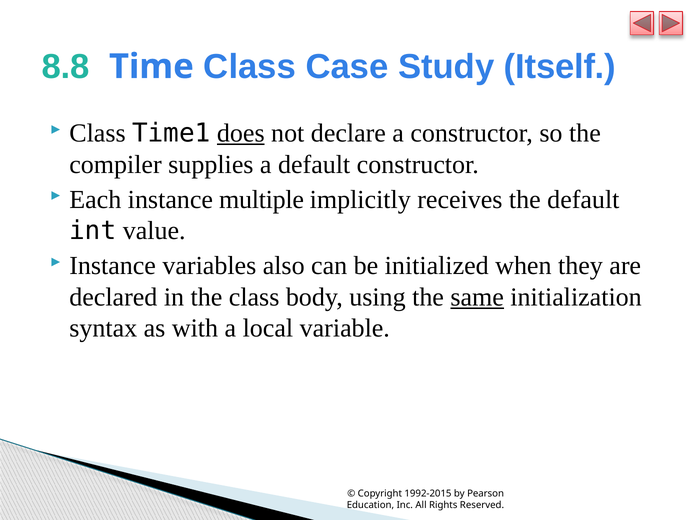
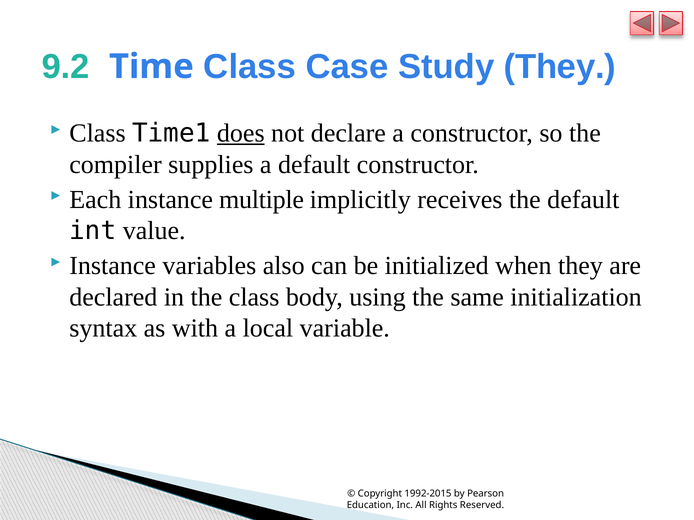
8.8: 8.8 -> 9.2 (66, 67)
Study Itself: Itself -> They (560, 67)
same underline: present -> none (477, 297)
